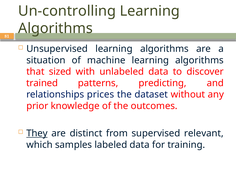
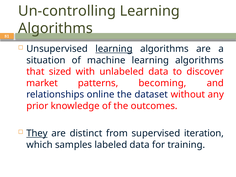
learning underline: none -> present (114, 49)
trained: trained -> market (42, 83)
predicting: predicting -> becoming (162, 83)
prices: prices -> online (101, 94)
relevant: relevant -> iteration (204, 133)
